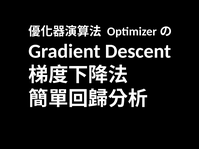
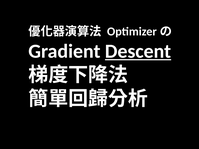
Descent underline: none -> present (138, 51)
